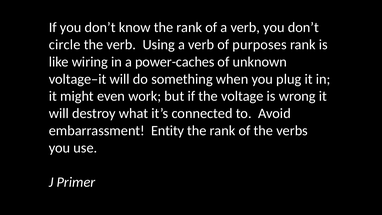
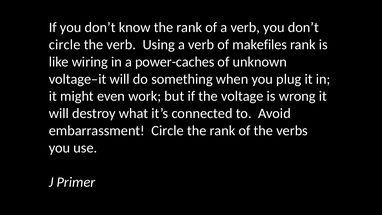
purposes: purposes -> makefiles (260, 45)
embarrassment Entity: Entity -> Circle (168, 131)
